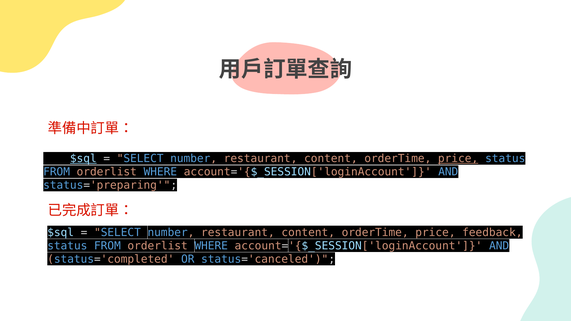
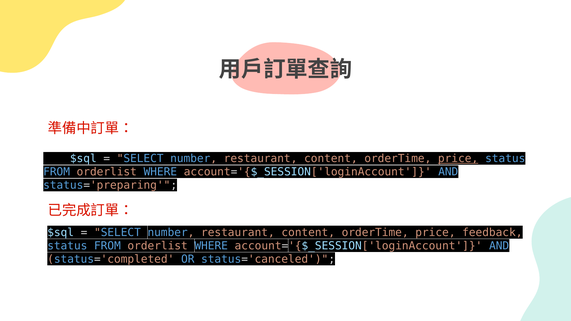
$sql underline: present -> none (83, 159)
